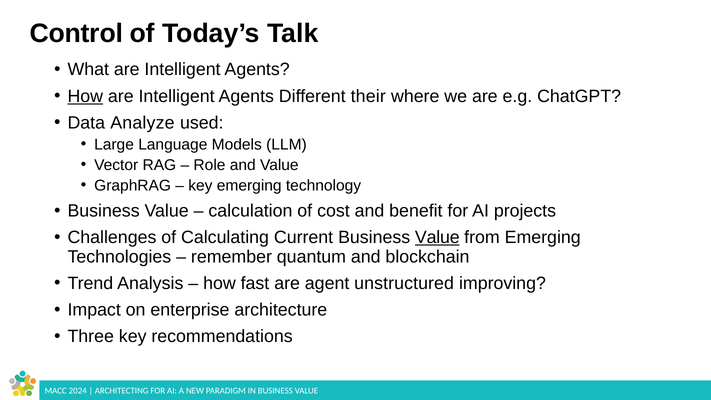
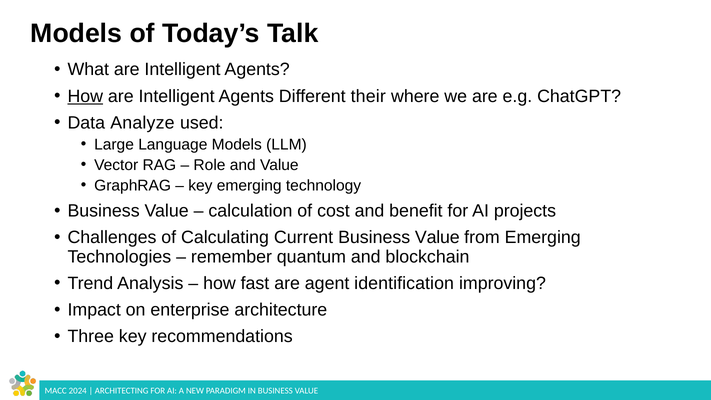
Control: Control -> Models (76, 33)
Value underline: present -> none (437, 237)
unstructured: unstructured -> identification (404, 283)
